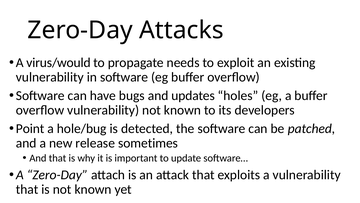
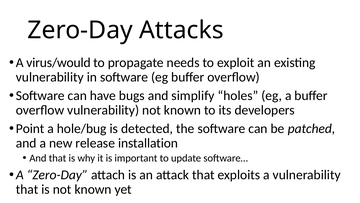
updates: updates -> simplify (193, 95)
sometimes: sometimes -> installation (148, 143)
